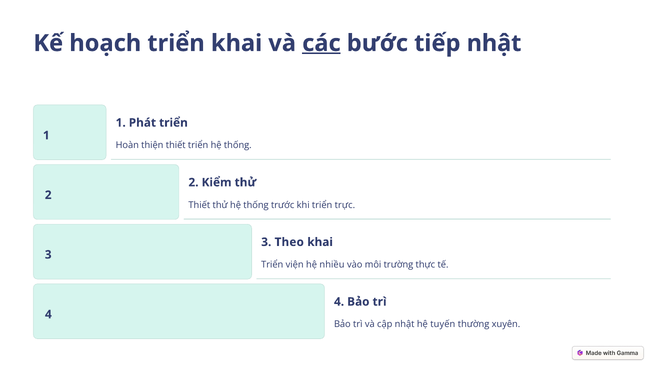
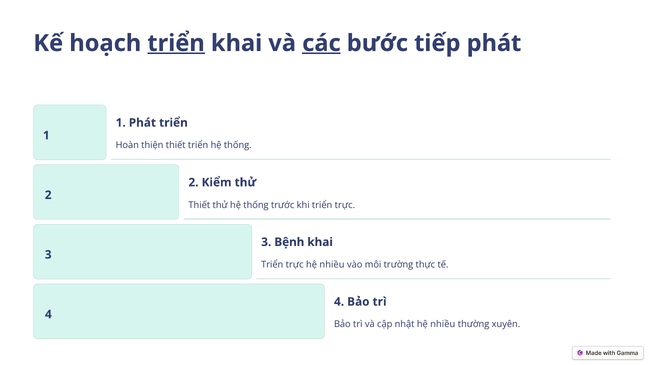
triển underline: none -> present (176, 43)
tiếp nhật: nhật -> phát (494, 43)
Theo: Theo -> Bệnh (289, 242)
viện: viện -> trực (295, 265)
nhật hệ tuyến: tuyến -> nhiều (443, 324)
